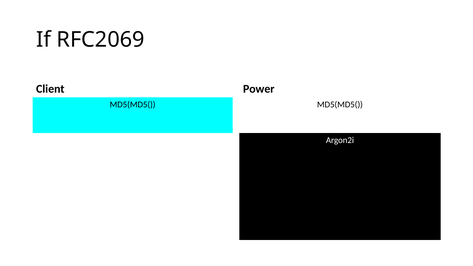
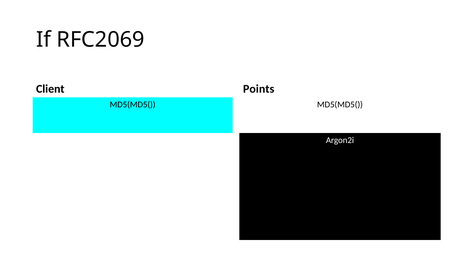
Power: Power -> Points (259, 89)
